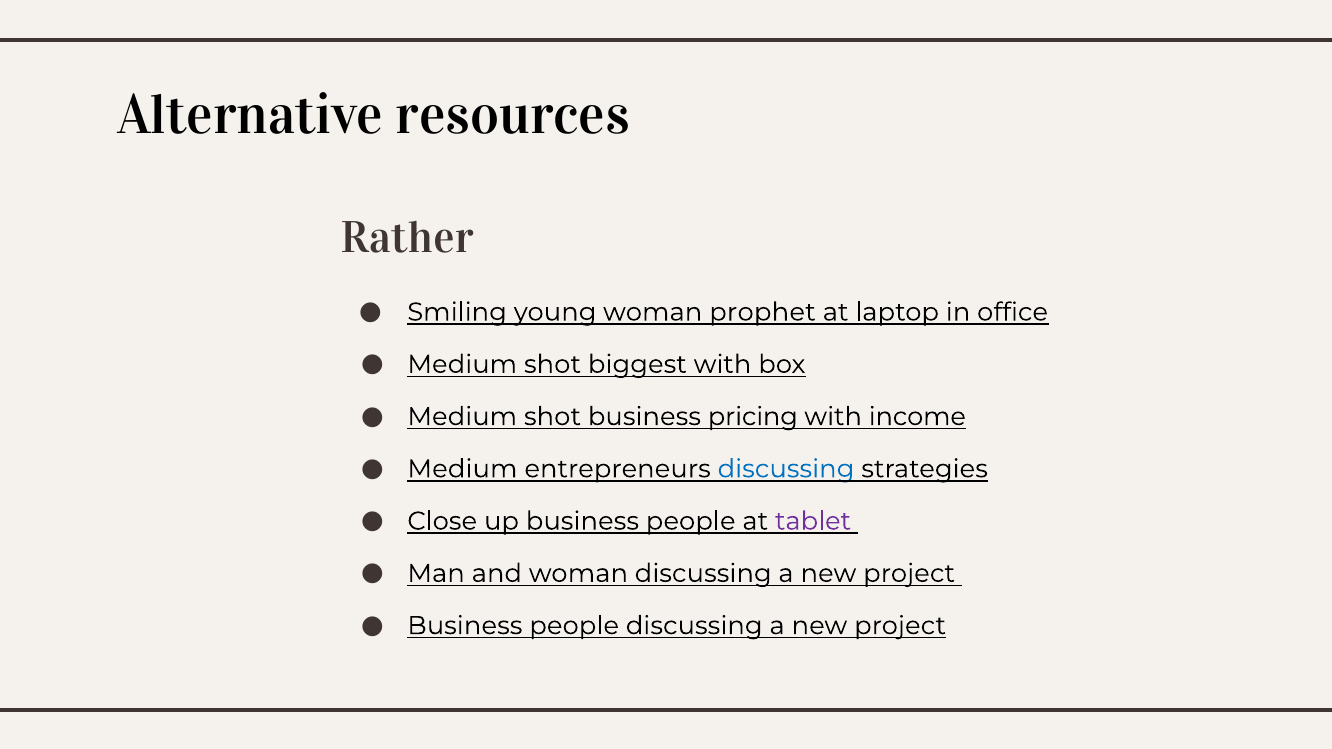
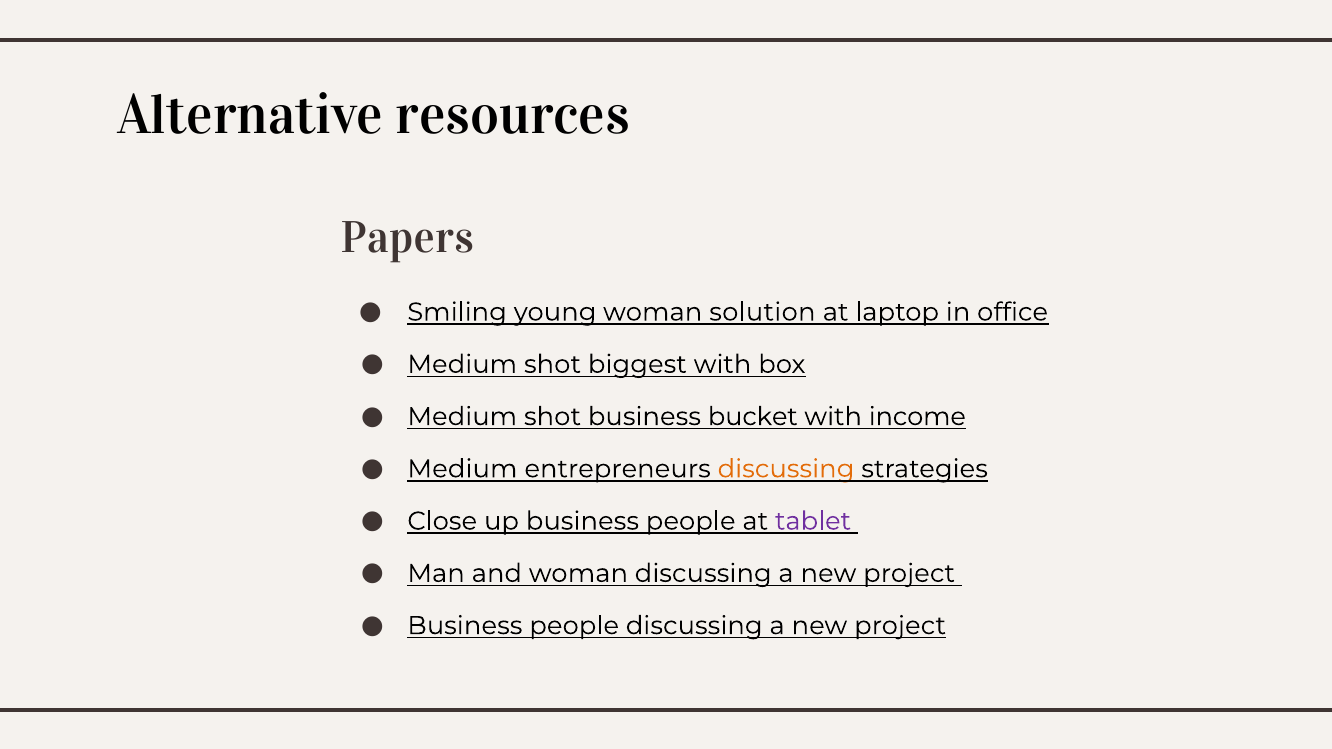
Rather: Rather -> Papers (407, 238)
prophet: prophet -> solution (762, 312)
pricing: pricing -> bucket (753, 417)
discussing colour: blue -> orange (786, 469)
